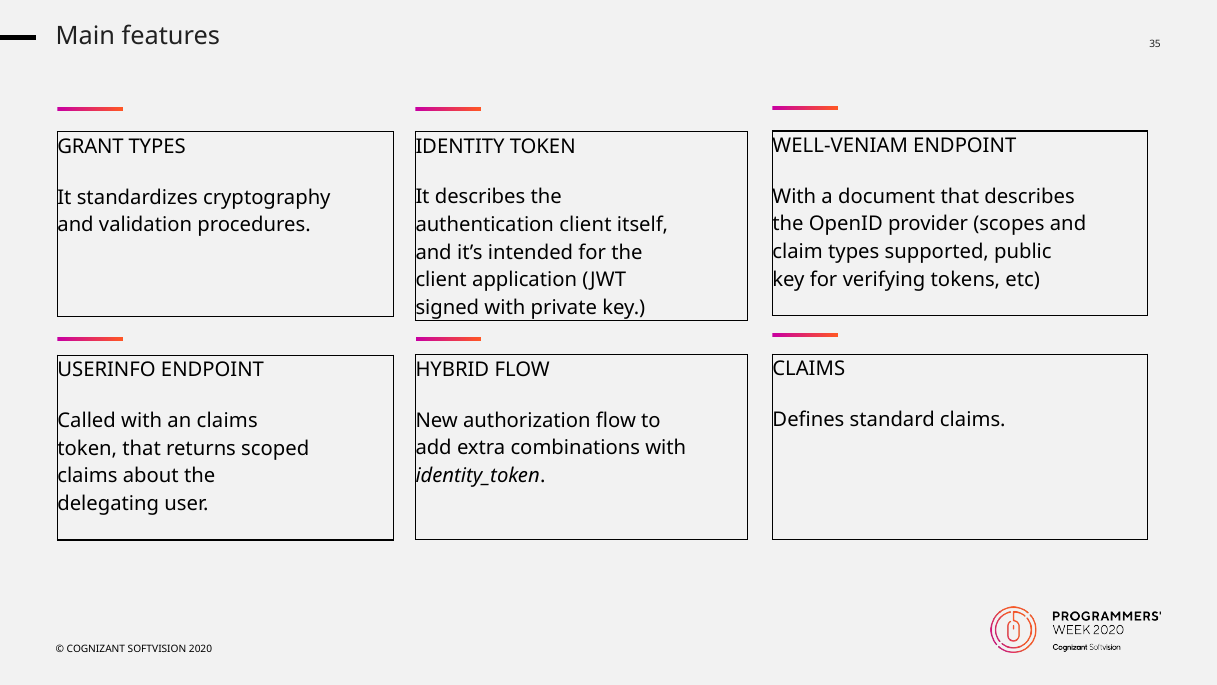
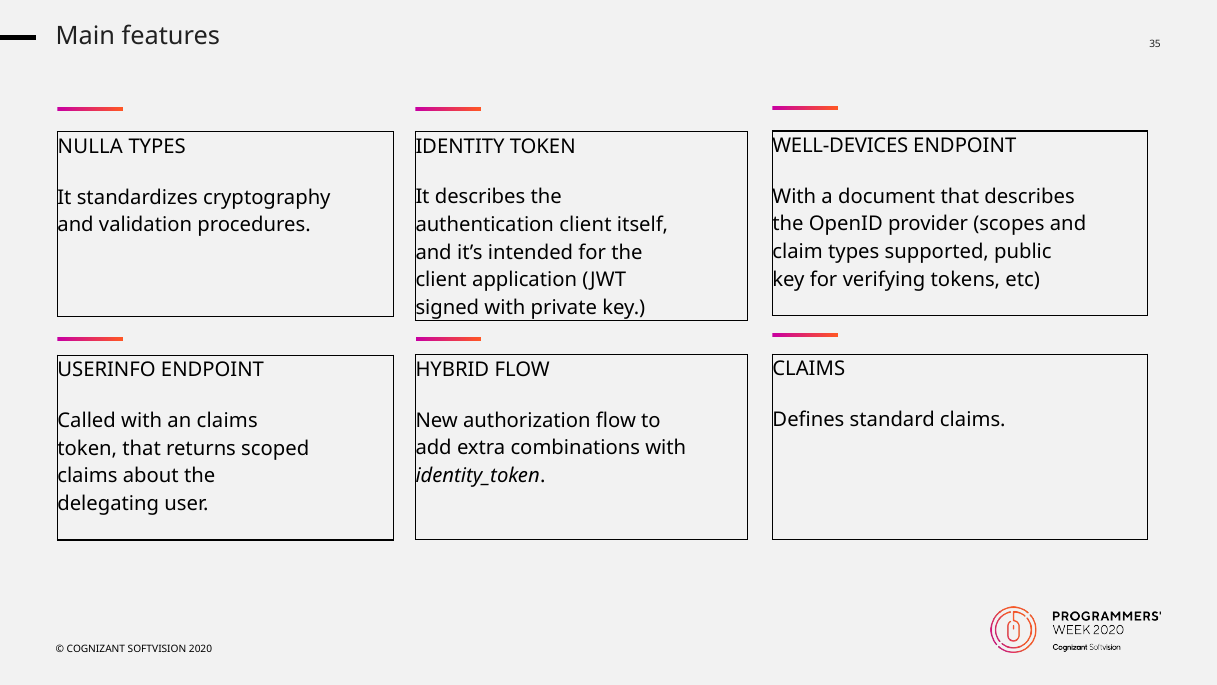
WELL-VENIAM: WELL-VENIAM -> WELL-DEVICES (840, 146)
GRANT: GRANT -> NULLA (90, 147)
